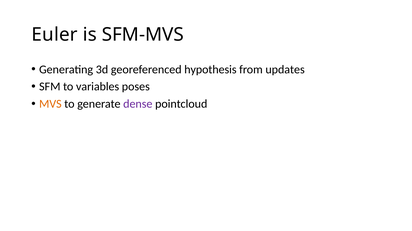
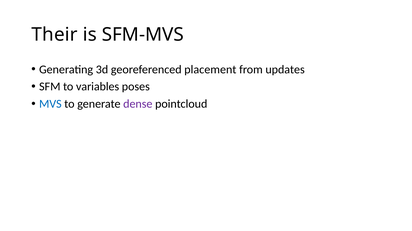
Euler: Euler -> Their (55, 35)
hypothesis: hypothesis -> placement (210, 70)
MVS colour: orange -> blue (50, 104)
